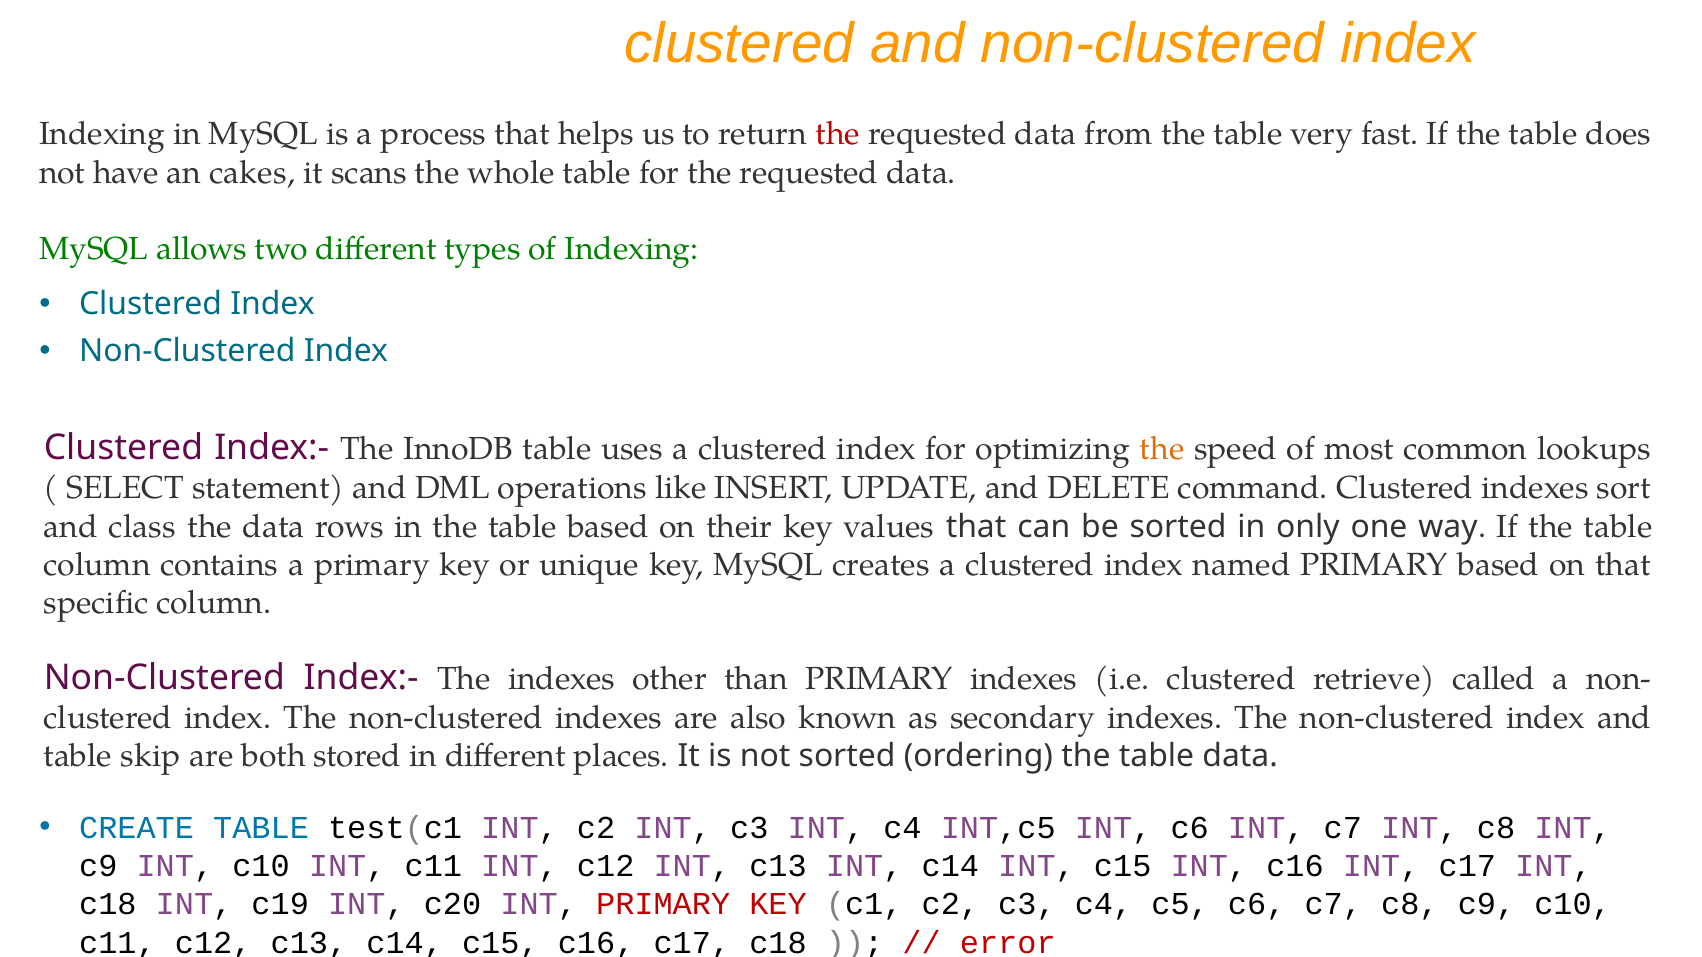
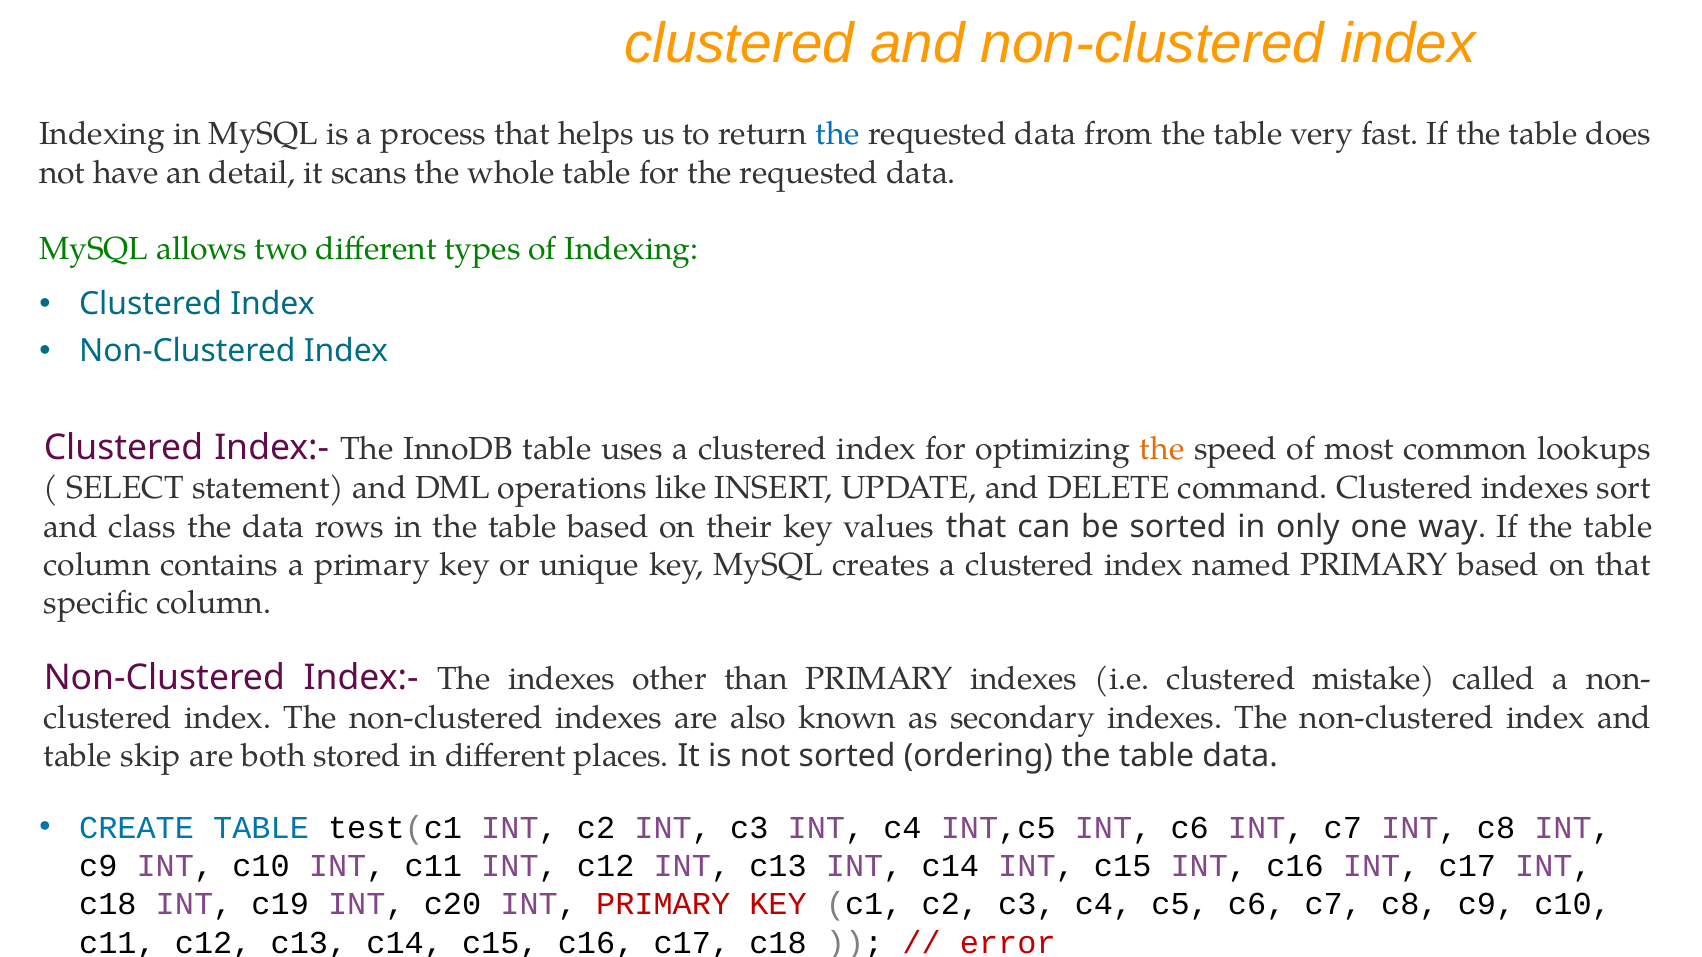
the colour: red -> blue (838, 134)
cakes: cakes -> detail (252, 173)
retrieve: retrieve -> mistake (1374, 679)
